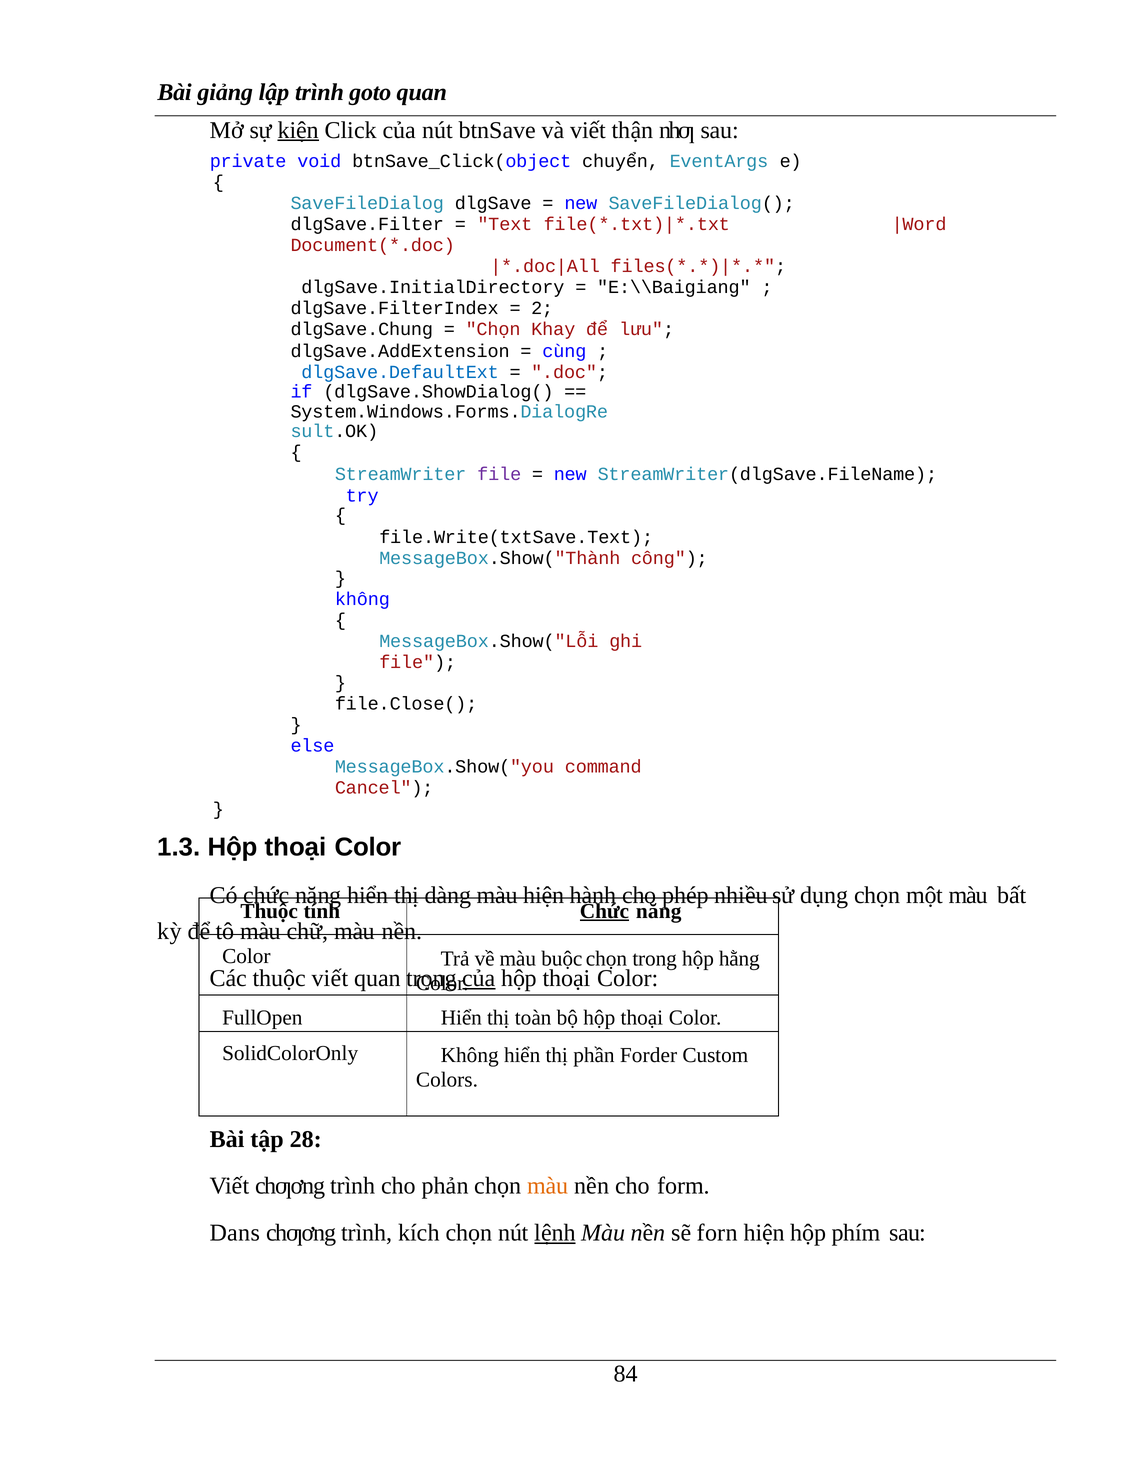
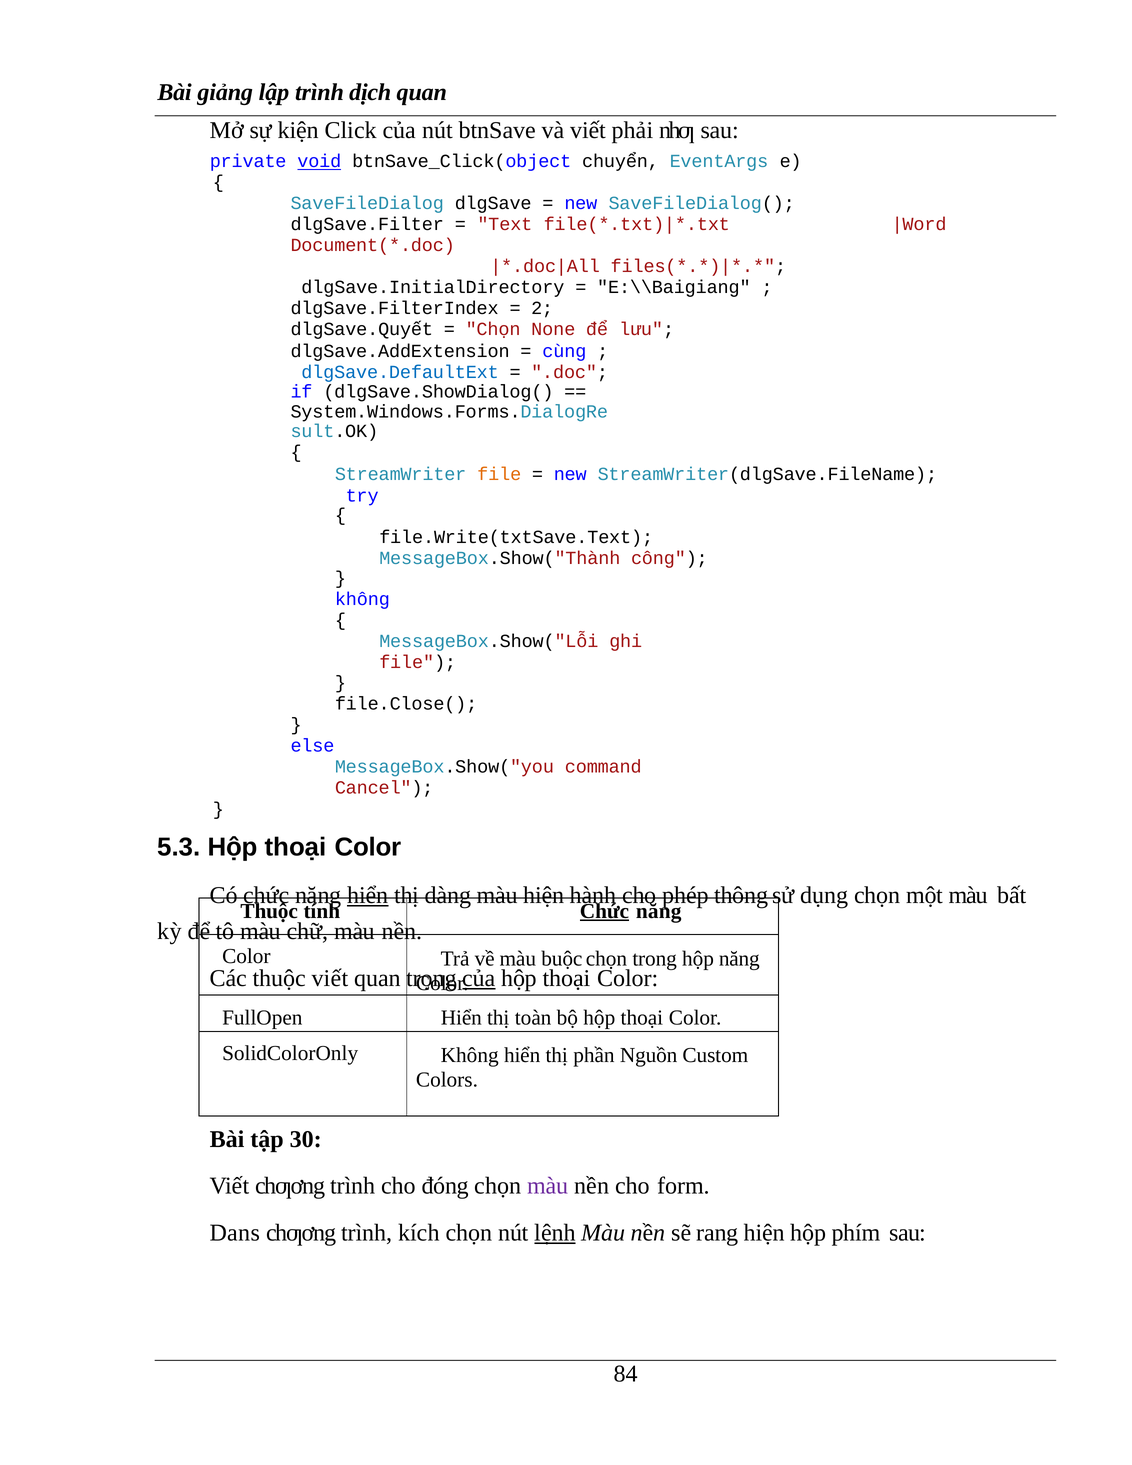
goto: goto -> dịch (370, 92)
kiện underline: present -> none (298, 130)
thận: thận -> phải (633, 130)
void underline: none -> present (319, 161)
dlgSave.Chung: dlgSave.Chung -> dlgSave.Quyết (362, 329)
Khay: Khay -> None (553, 329)
file colour: purple -> orange (499, 474)
1.3: 1.3 -> 5.3 (179, 847)
hiển underline: none -> present (368, 895)
nhiều: nhiều -> thông (741, 895)
hộp hằng: hằng -> năng (739, 959)
Forder: Forder -> Nguồn (649, 1055)
28: 28 -> 30 (306, 1139)
phản: phản -> đóng (445, 1186)
màu colour: orange -> purple (548, 1186)
forn: forn -> rang (717, 1233)
